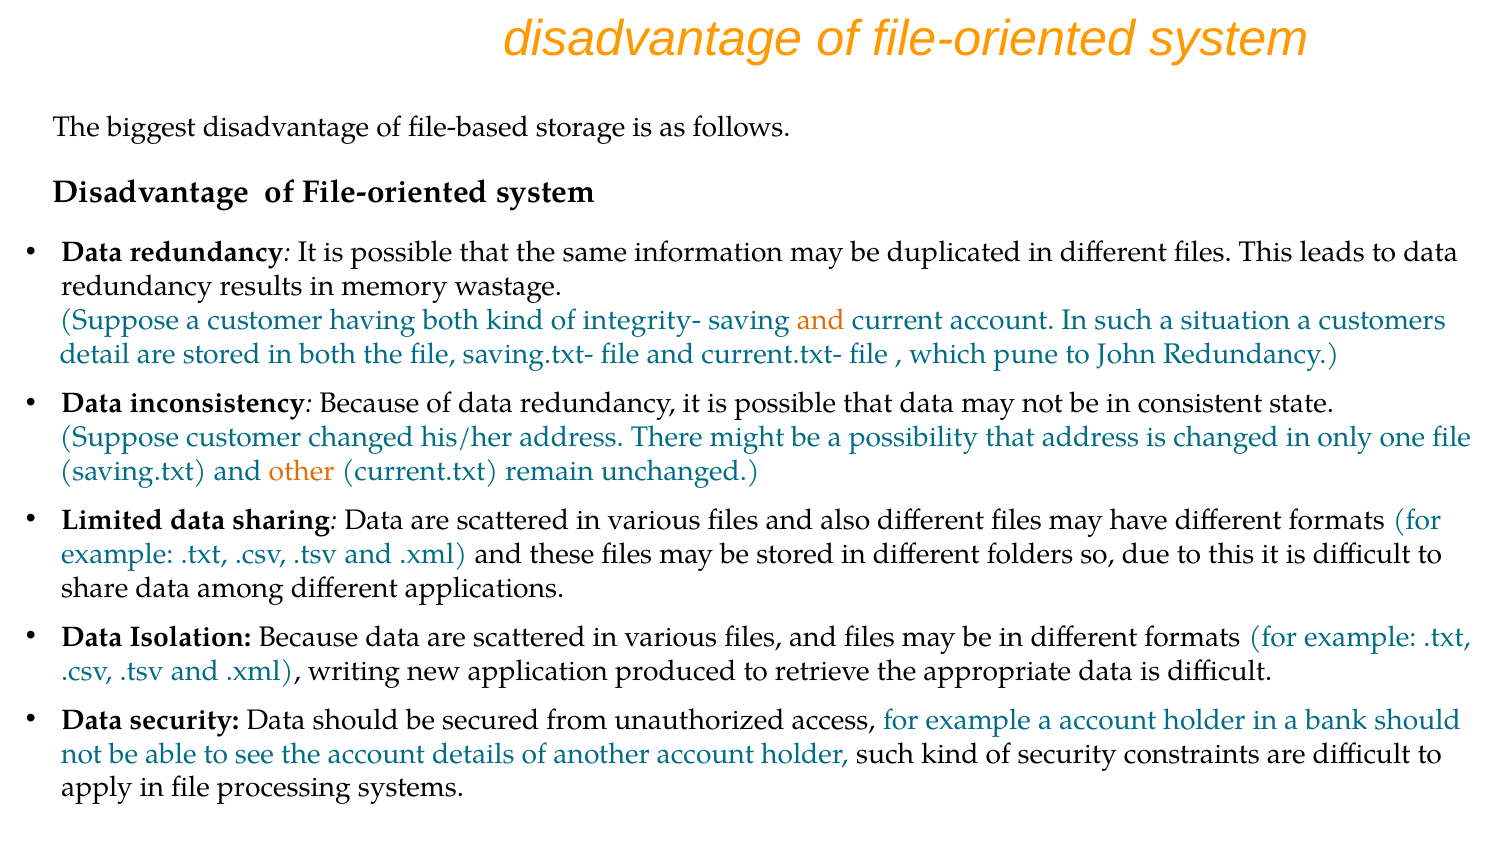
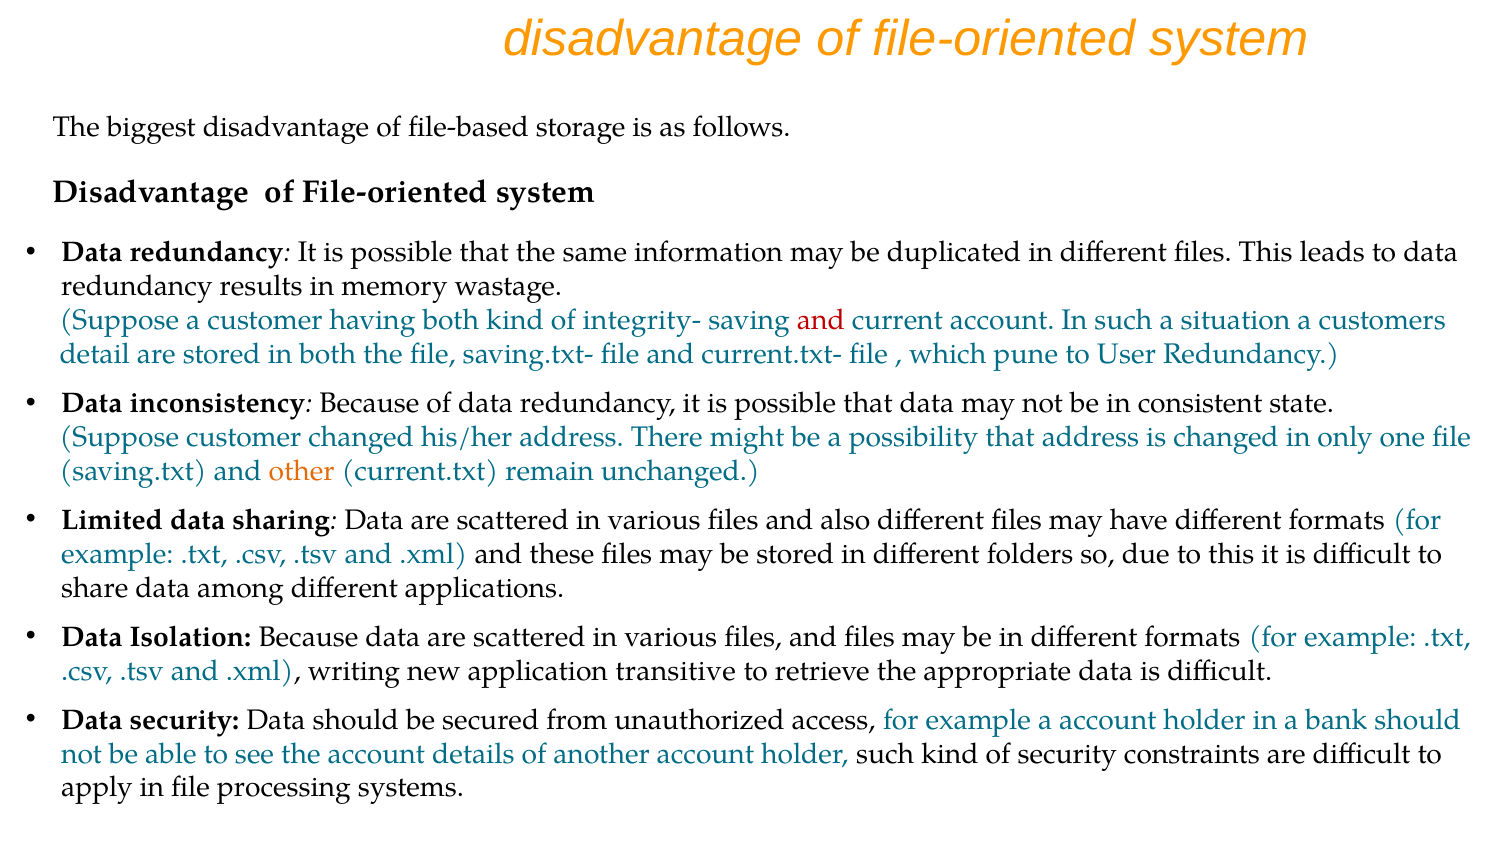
and colour: orange -> red (821, 321)
John: John -> User (1126, 354)
produced: produced -> transitive (676, 671)
